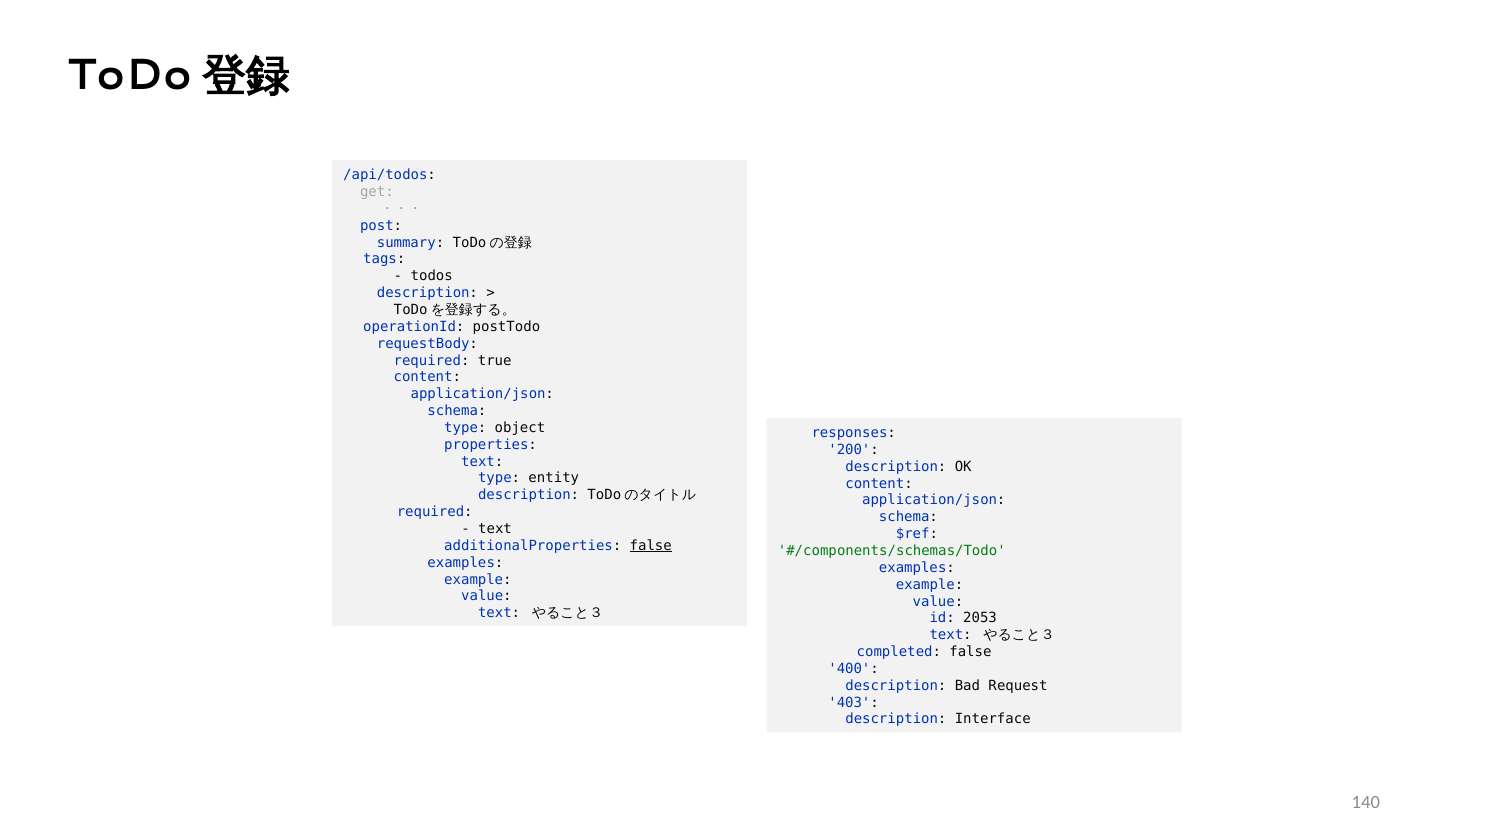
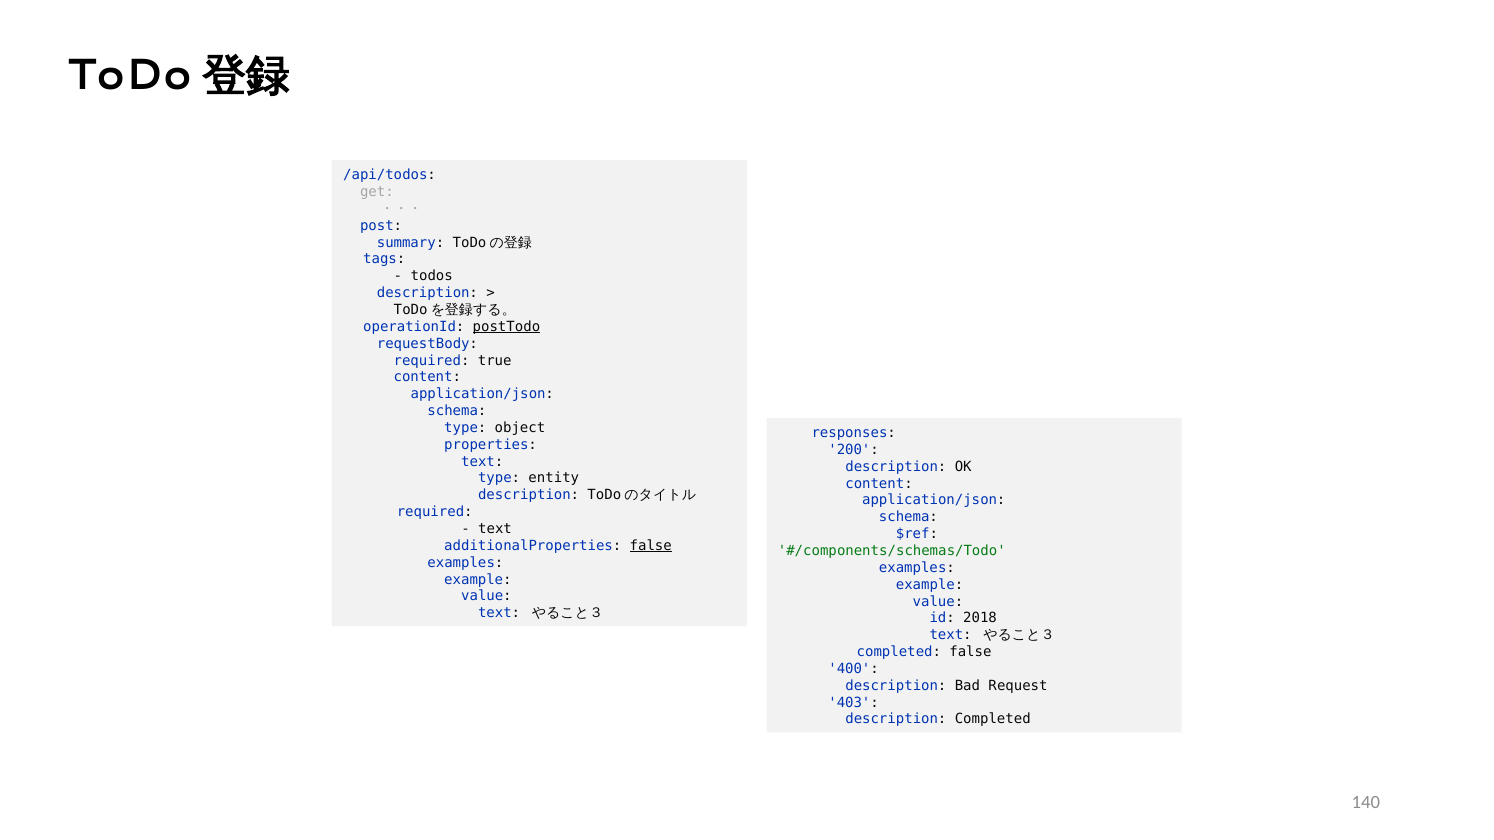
postTodo underline: none -> present (506, 327)
2053: 2053 -> 2018 (980, 619)
description Interface: Interface -> Completed (993, 720)
